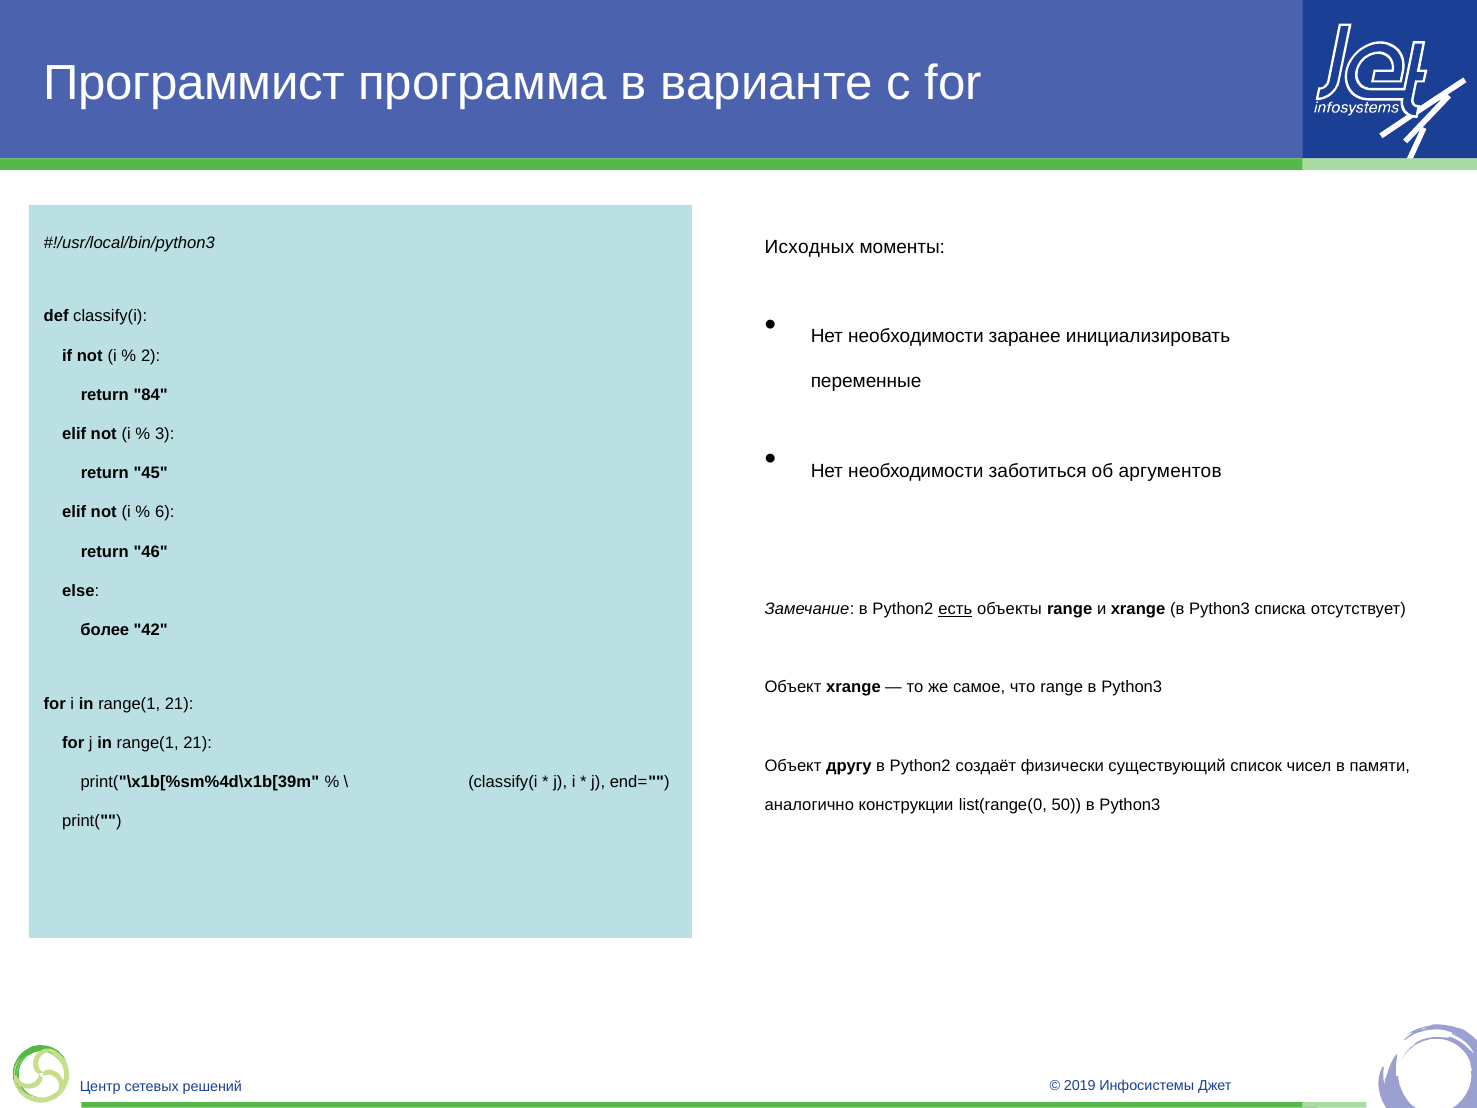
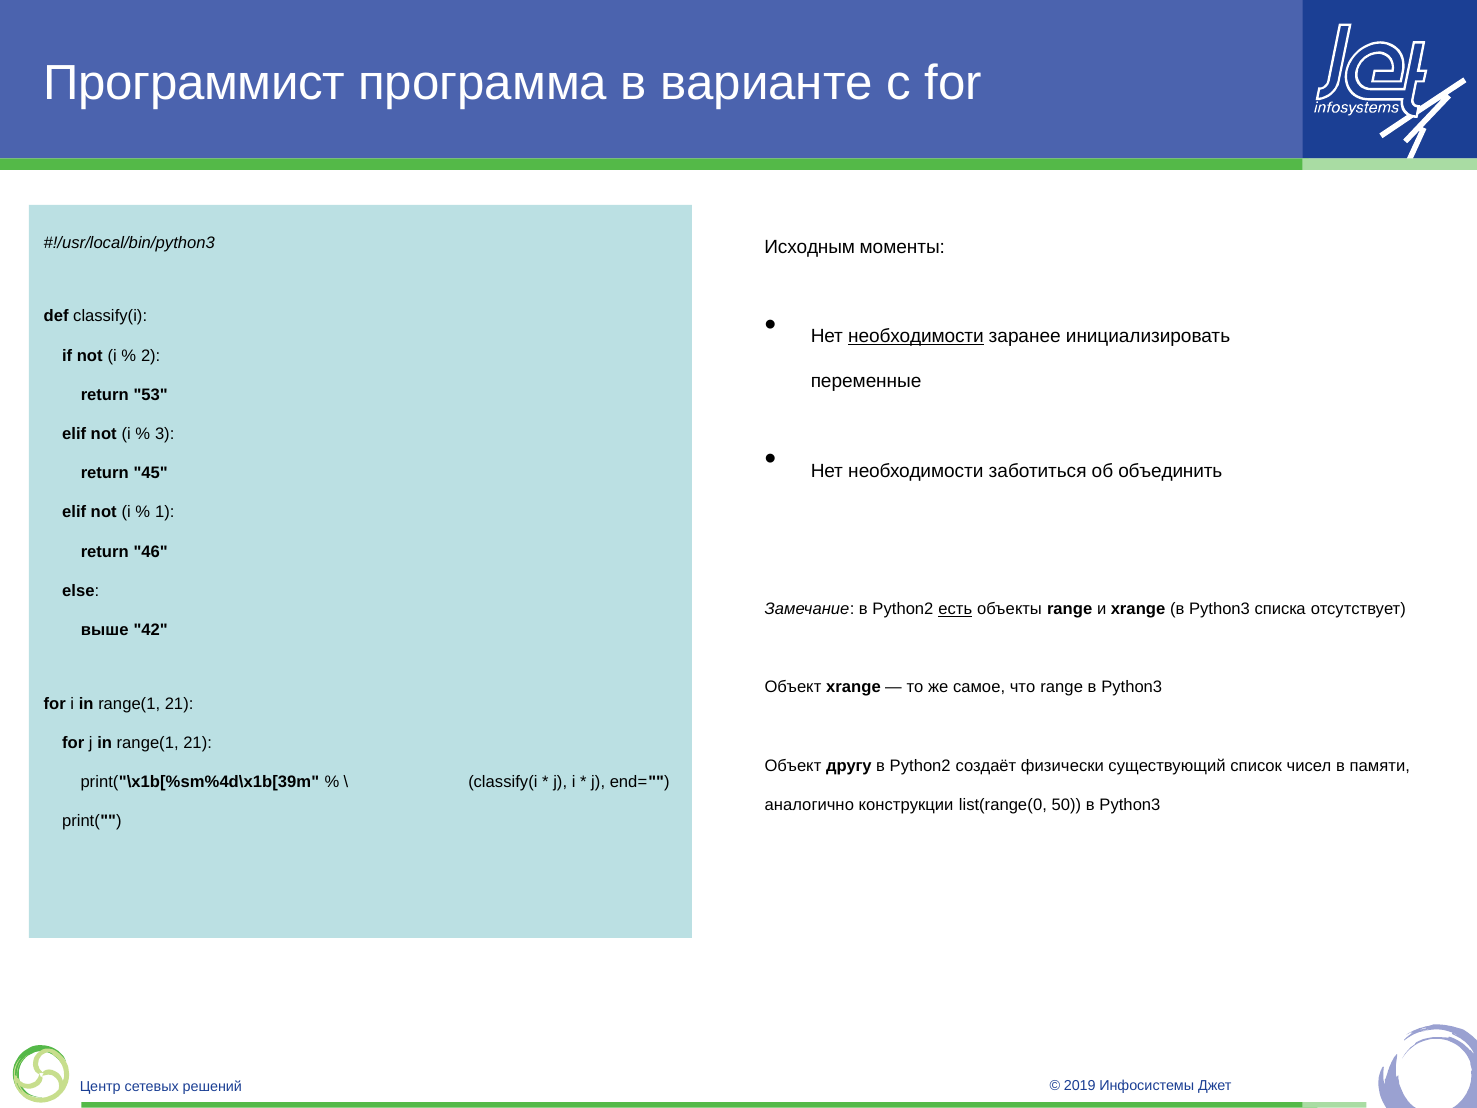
Исходных: Исходных -> Исходным (810, 247)
необходимости underline: none -> present (916, 336)
84: 84 -> 53 (151, 395)
аргументов: аргументов -> объединить (1170, 471)
6: 6 -> 1 (165, 512)
более: более -> выше (105, 630)
